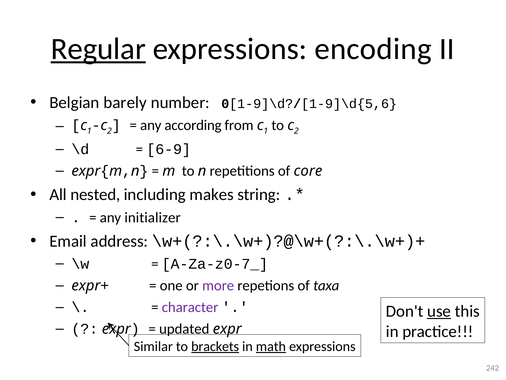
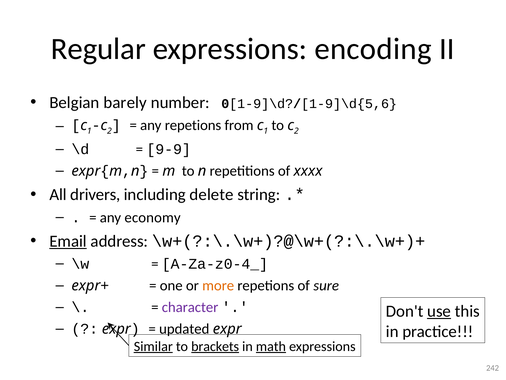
Regular underline: present -> none (98, 49)
any according: according -> repetions (193, 125)
6-9: 6-9 -> 9-9 (169, 149)
core: core -> xxxx (308, 171)
nested: nested -> drivers (95, 194)
makes: makes -> delete (212, 194)
initializer: initializer -> economy (153, 217)
Email underline: none -> present (68, 241)
A-Za-z0-7_: A-Za-z0-7_ -> A-Za-z0-4_ (215, 264)
more colour: purple -> orange (218, 285)
taxa: taxa -> sure (326, 285)
Similar underline: none -> present (153, 346)
